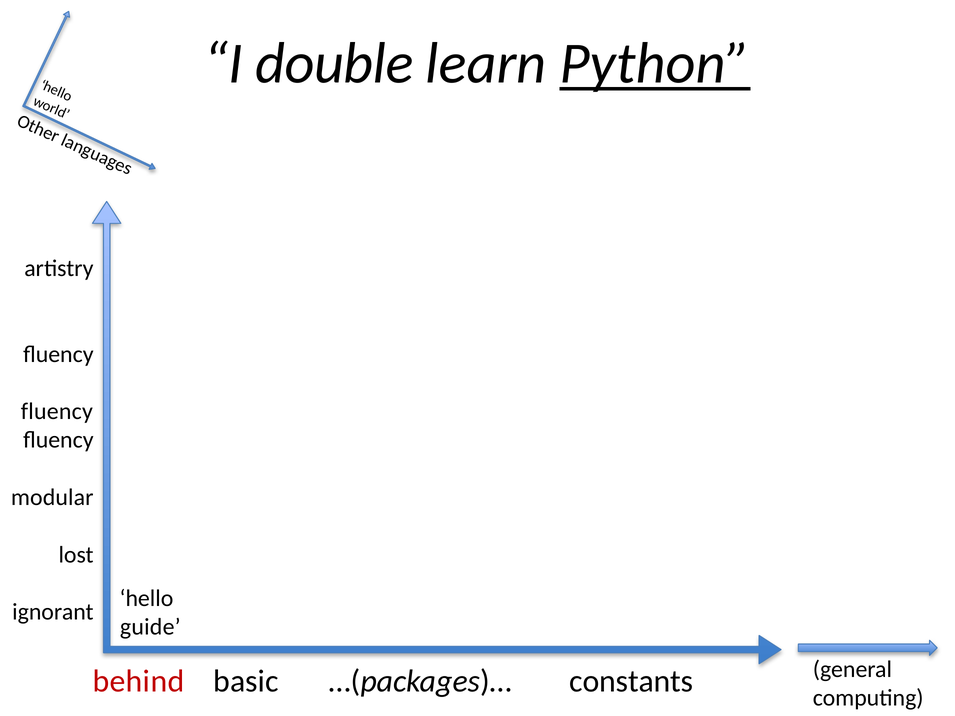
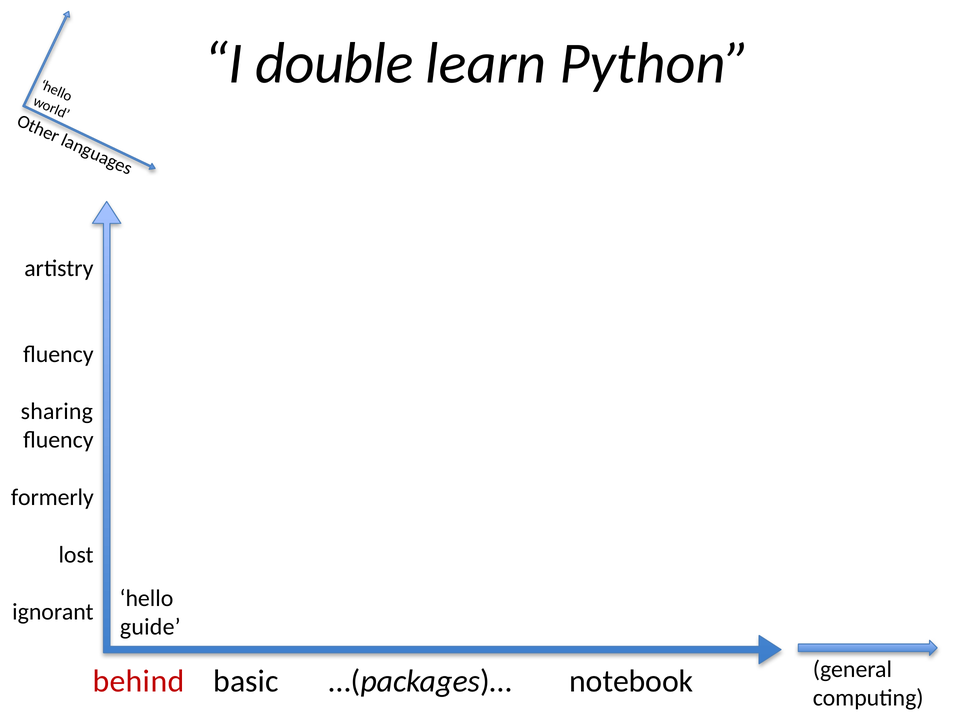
Python underline: present -> none (655, 64)
fluency: fluency -> sharing (57, 412)
modular: modular -> formerly (52, 498)
constants: constants -> notebook (631, 682)
